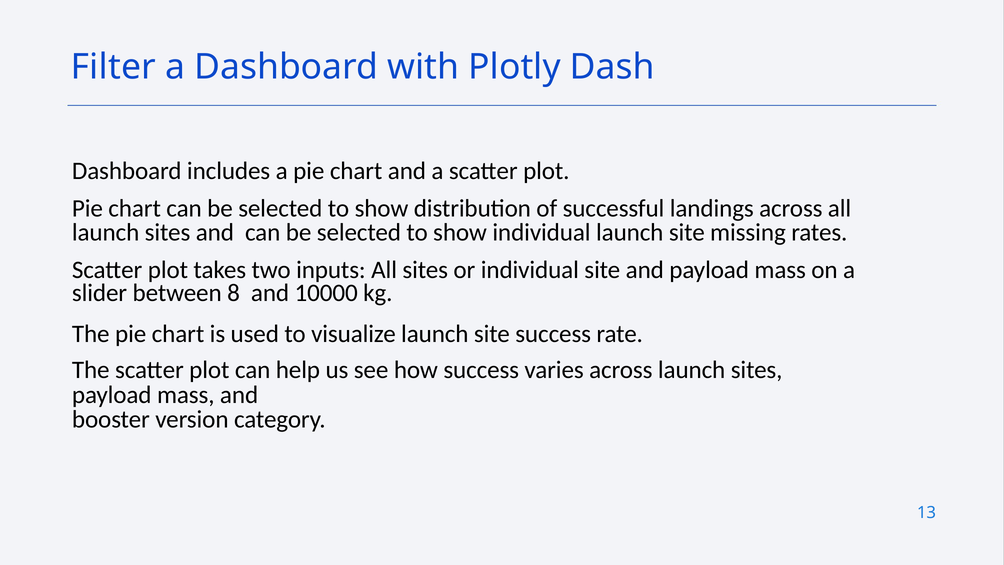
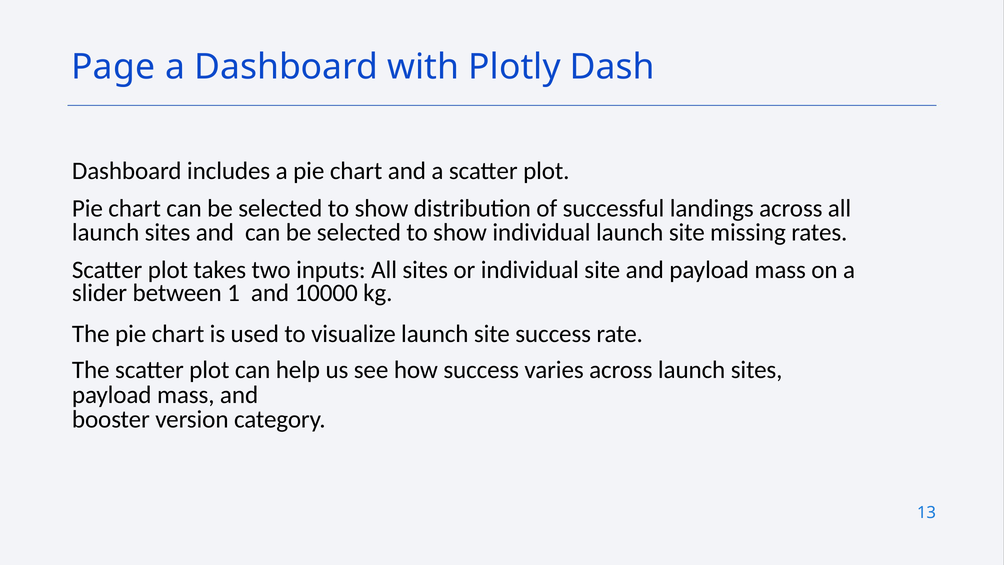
Filter: Filter -> Page (113, 67)
8: 8 -> 1 (234, 293)
